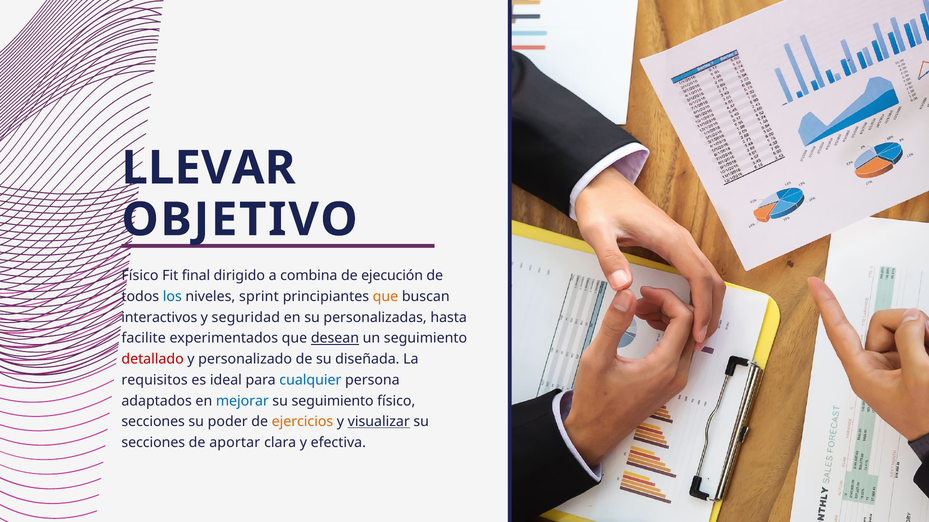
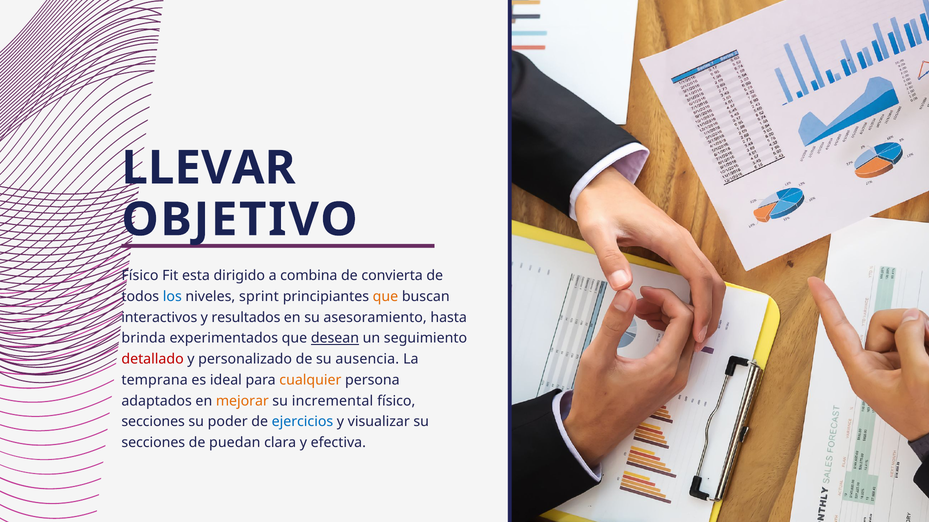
final: final -> esta (196, 276)
ejecución: ejecución -> convierta (392, 276)
seguridad: seguridad -> resultados (246, 318)
personalizadas: personalizadas -> asesoramiento (375, 318)
facilite: facilite -> brinda (144, 339)
diseñada: diseñada -> ausencia (367, 360)
requisitos: requisitos -> temprana (155, 380)
cualquier colour: blue -> orange (310, 380)
mejorar colour: blue -> orange (242, 401)
su seguimiento: seguimiento -> incremental (333, 401)
ejercicios colour: orange -> blue (302, 422)
visualizar underline: present -> none (379, 422)
aportar: aportar -> puedan (235, 443)
